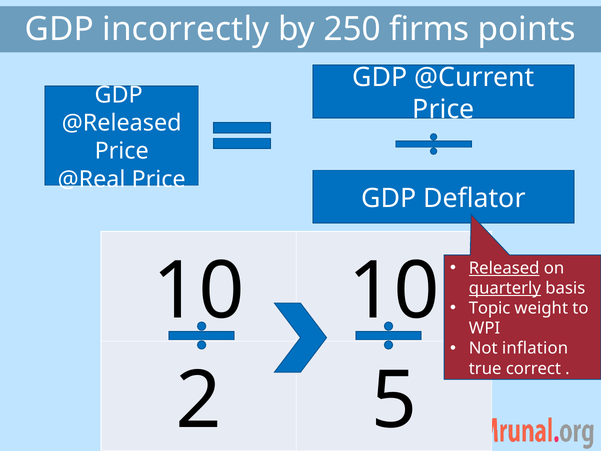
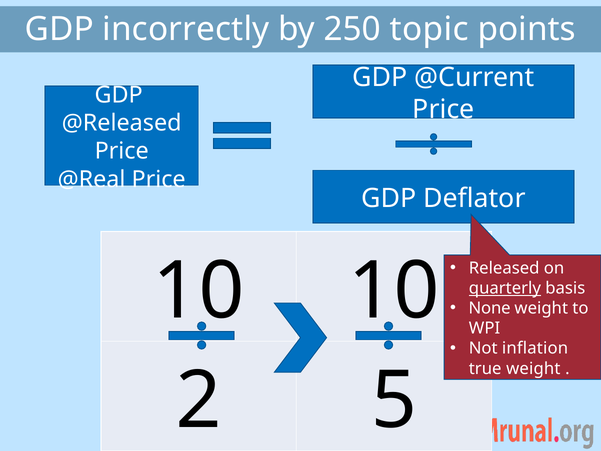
firms: firms -> topic (429, 29)
Released underline: present -> none (504, 268)
Topic: Topic -> None (490, 308)
true correct: correct -> weight (533, 368)
